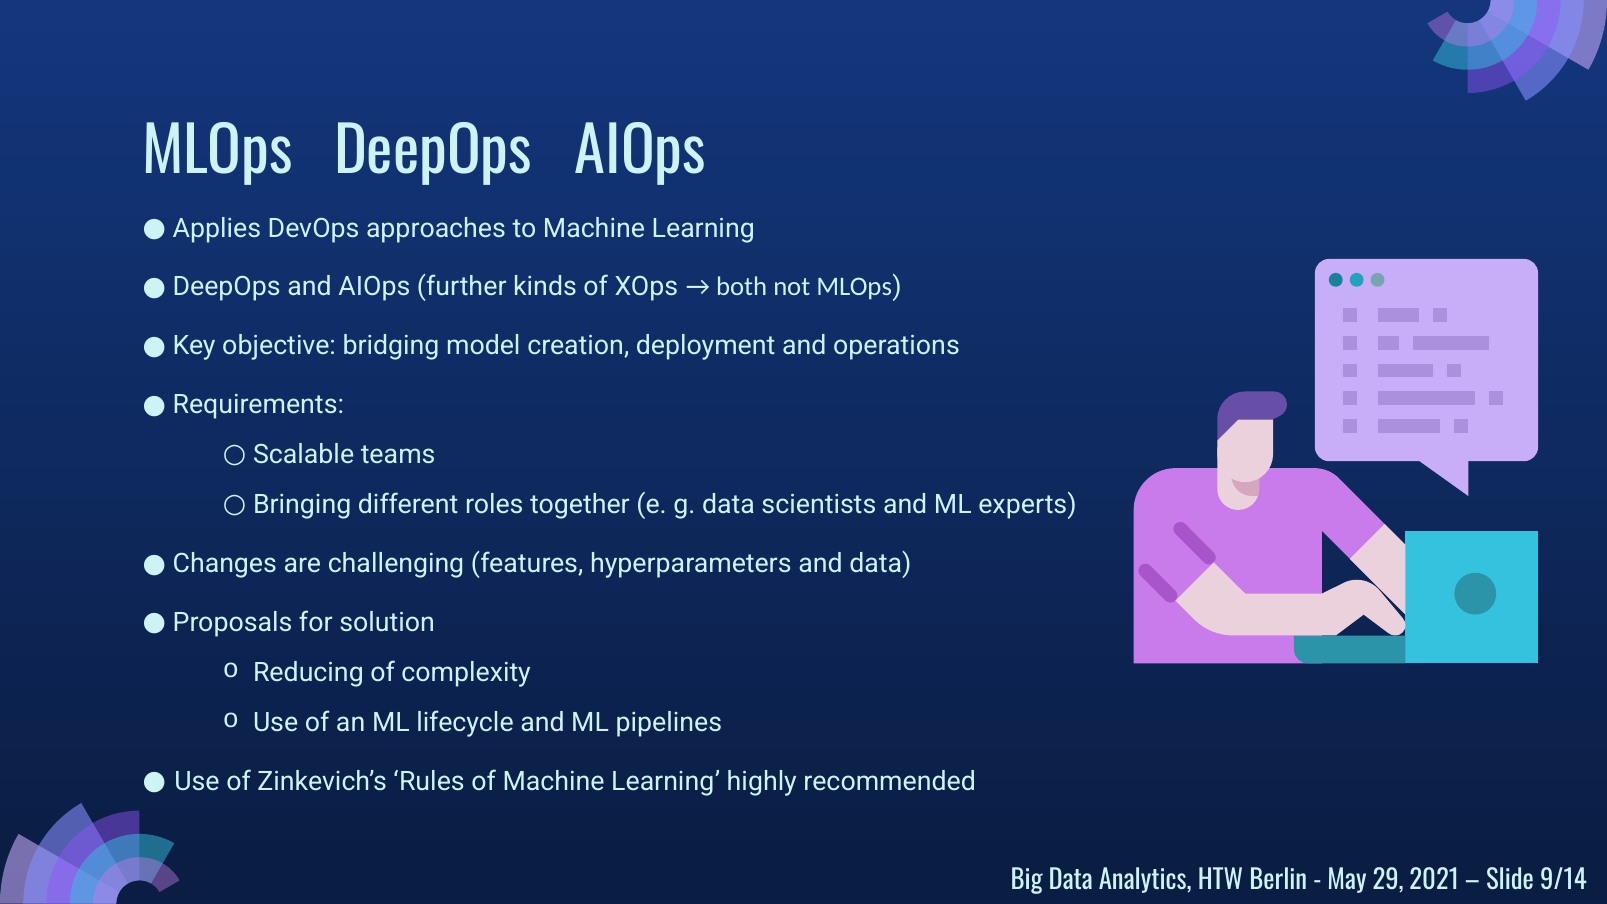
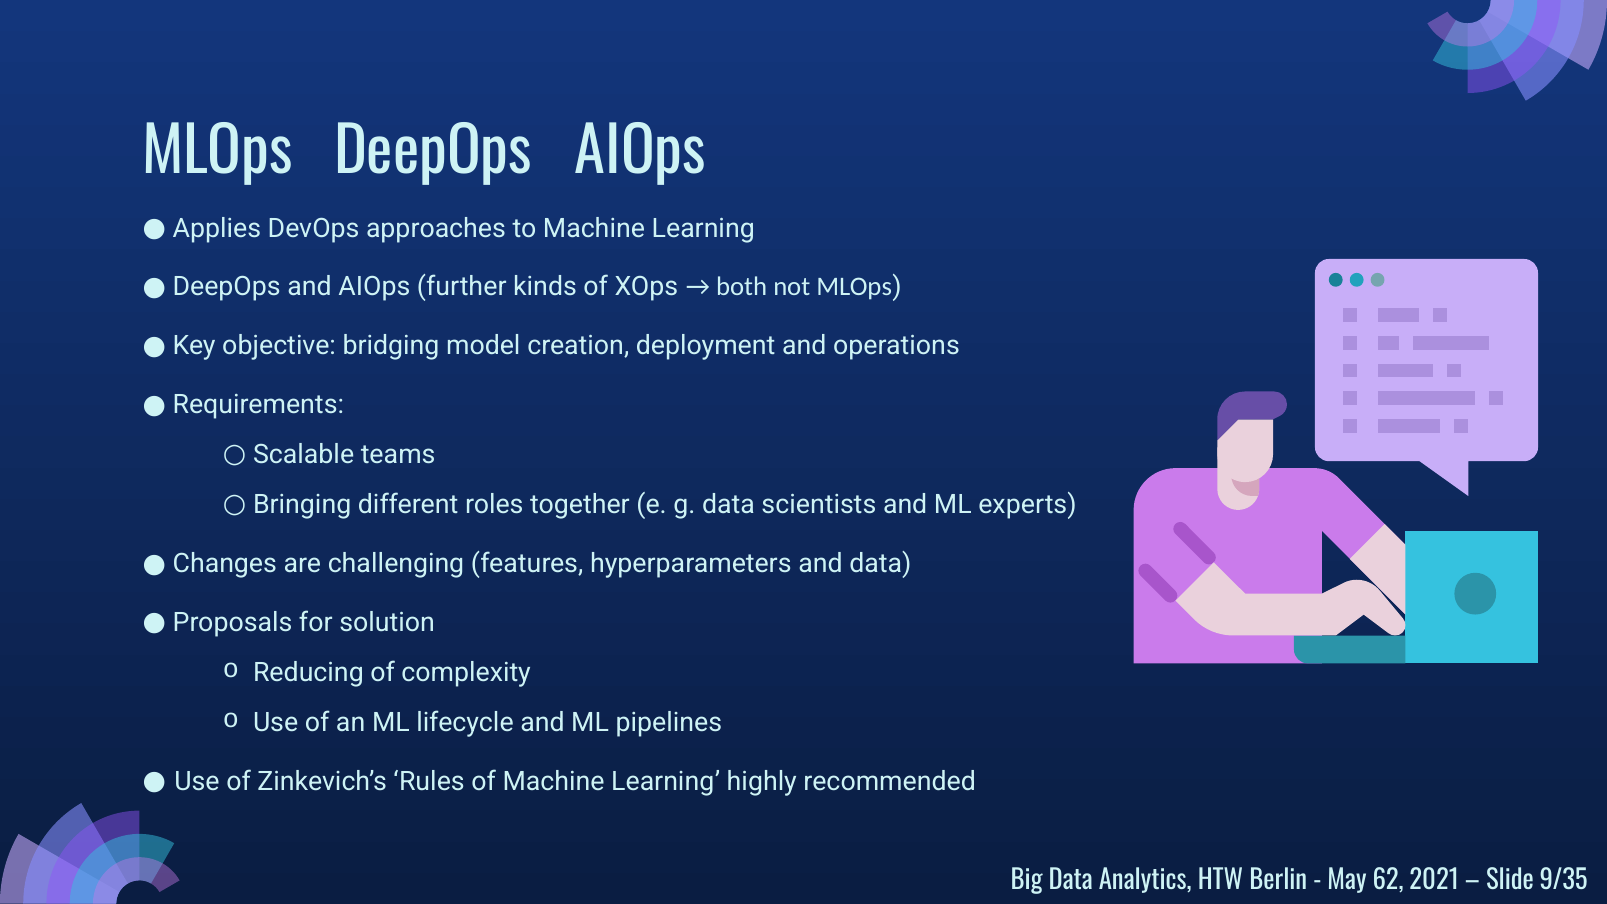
29: 29 -> 62 (1388, 880)
9/14: 9/14 -> 9/35 (1564, 880)
